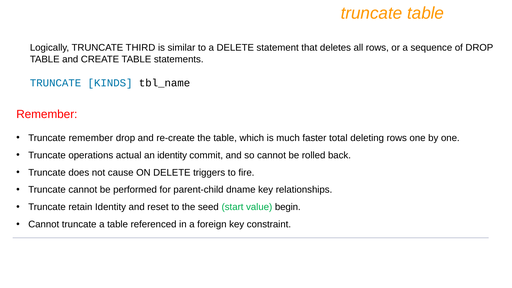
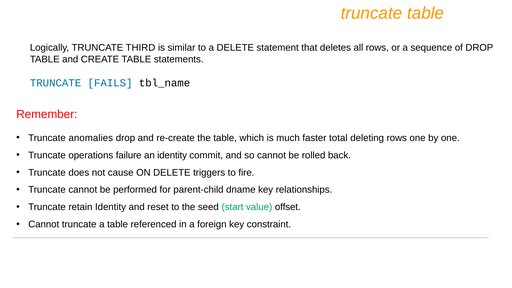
KINDS: KINDS -> FAILS (110, 83)
Truncate remember: remember -> anomalies (91, 138)
actual: actual -> failure (129, 155)
begin: begin -> offset (288, 207)
